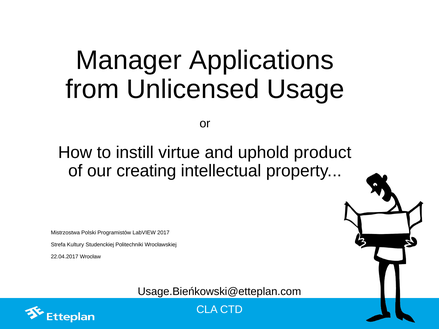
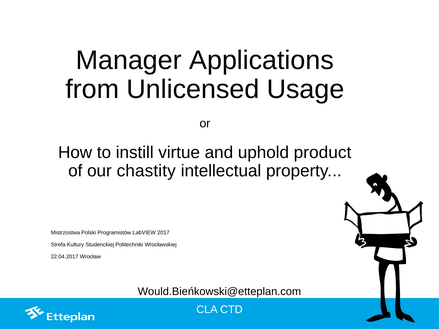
creating: creating -> chastity (146, 171)
Usage.Bieńkowski@etteplan.com: Usage.Bieńkowski@etteplan.com -> Would.Bieńkowski@etteplan.com (219, 292)
